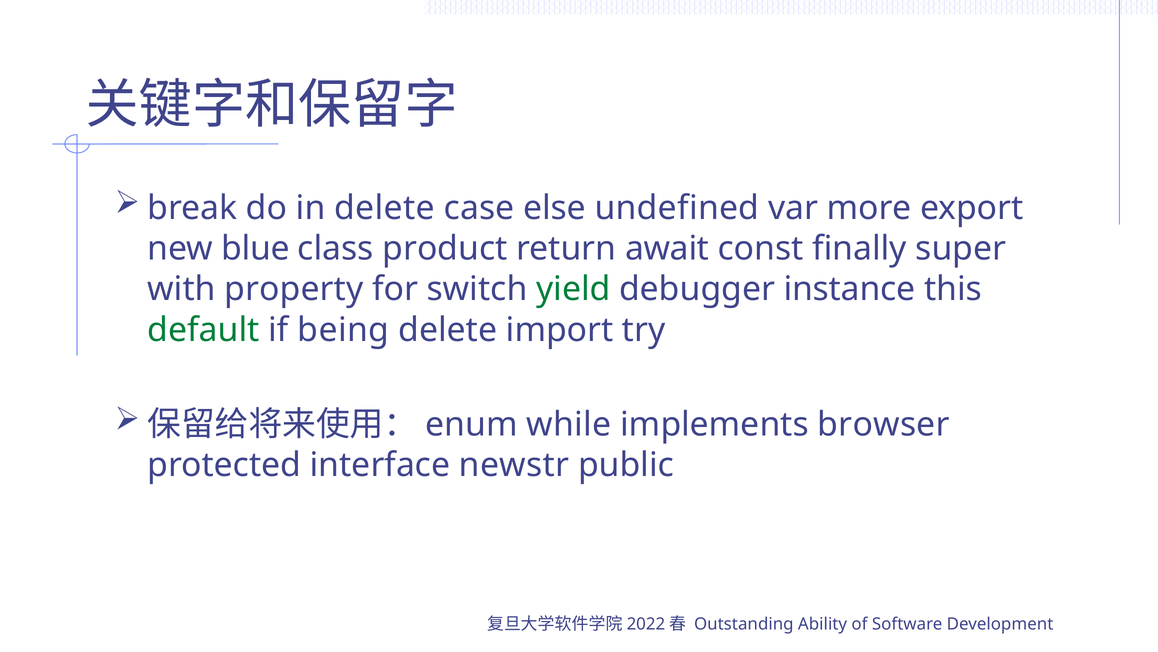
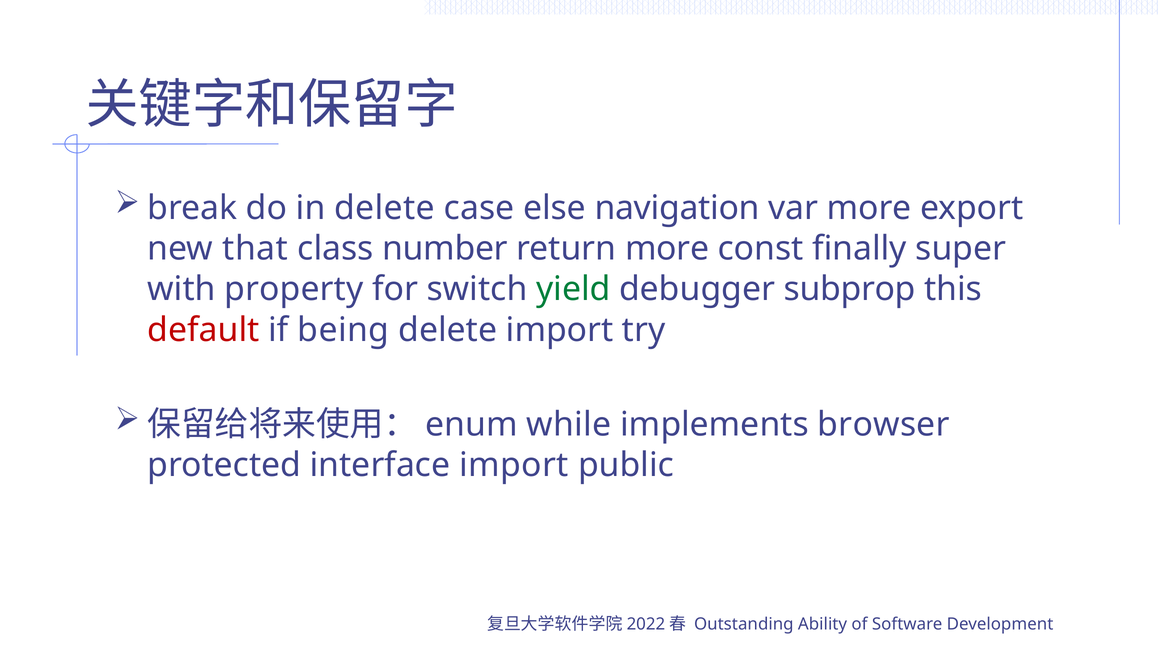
undefined: undefined -> navigation (677, 208)
blue: blue -> that (255, 248)
product: product -> number (445, 248)
return await: await -> more (667, 248)
instance: instance -> subprop (850, 289)
default colour: green -> red (203, 330)
interface newstr: newstr -> import (514, 465)
